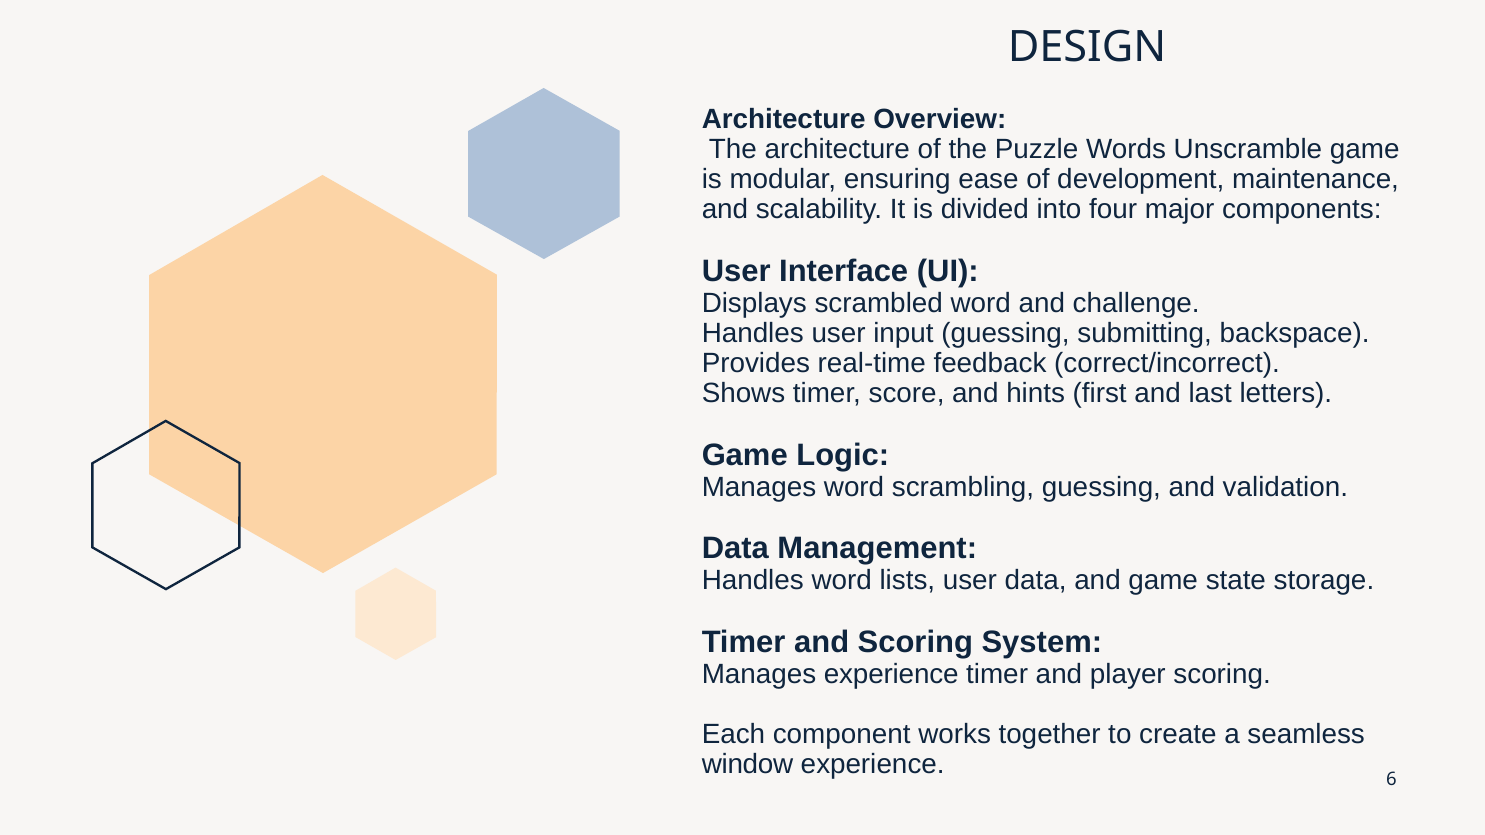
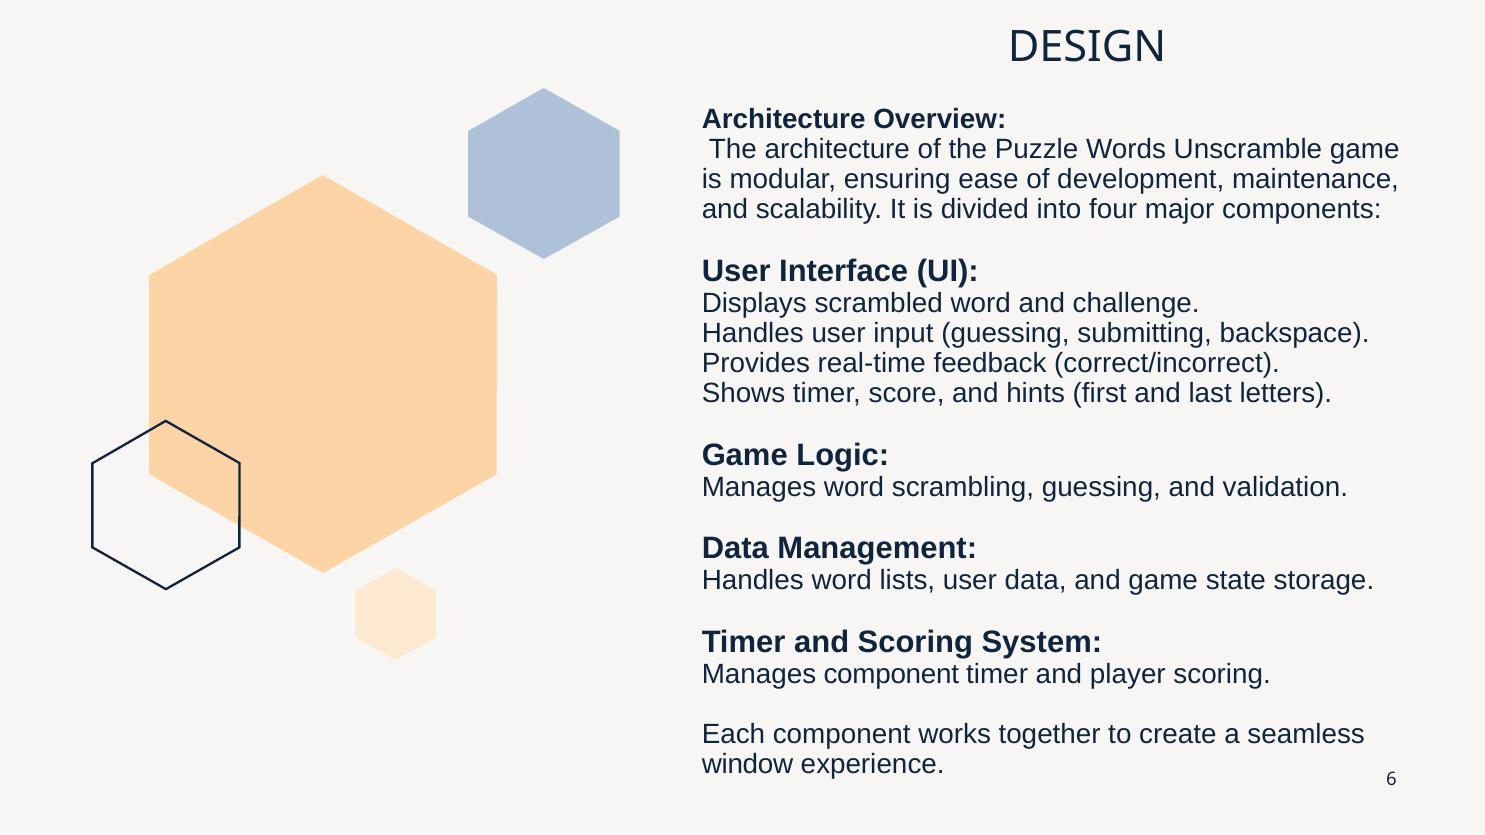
Manages experience: experience -> component (891, 674)
